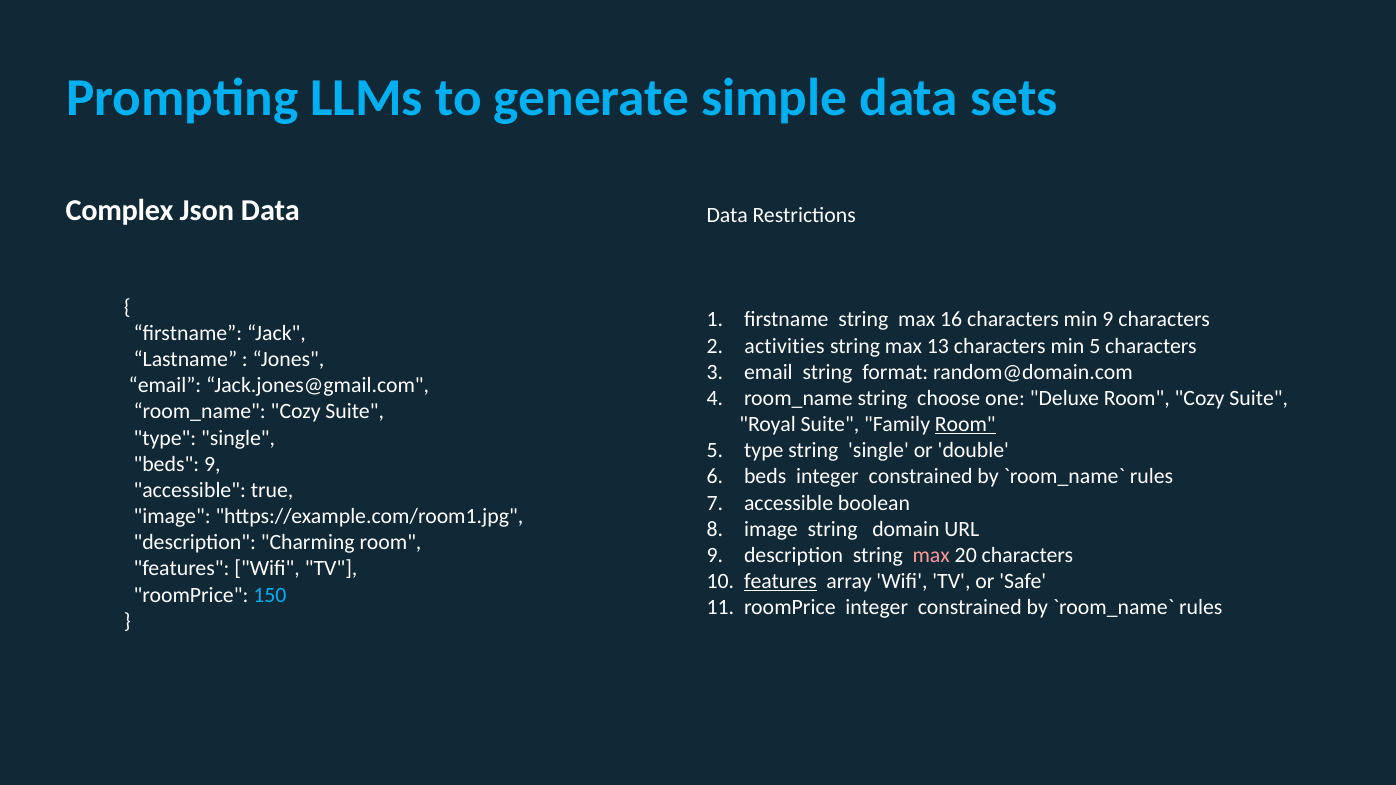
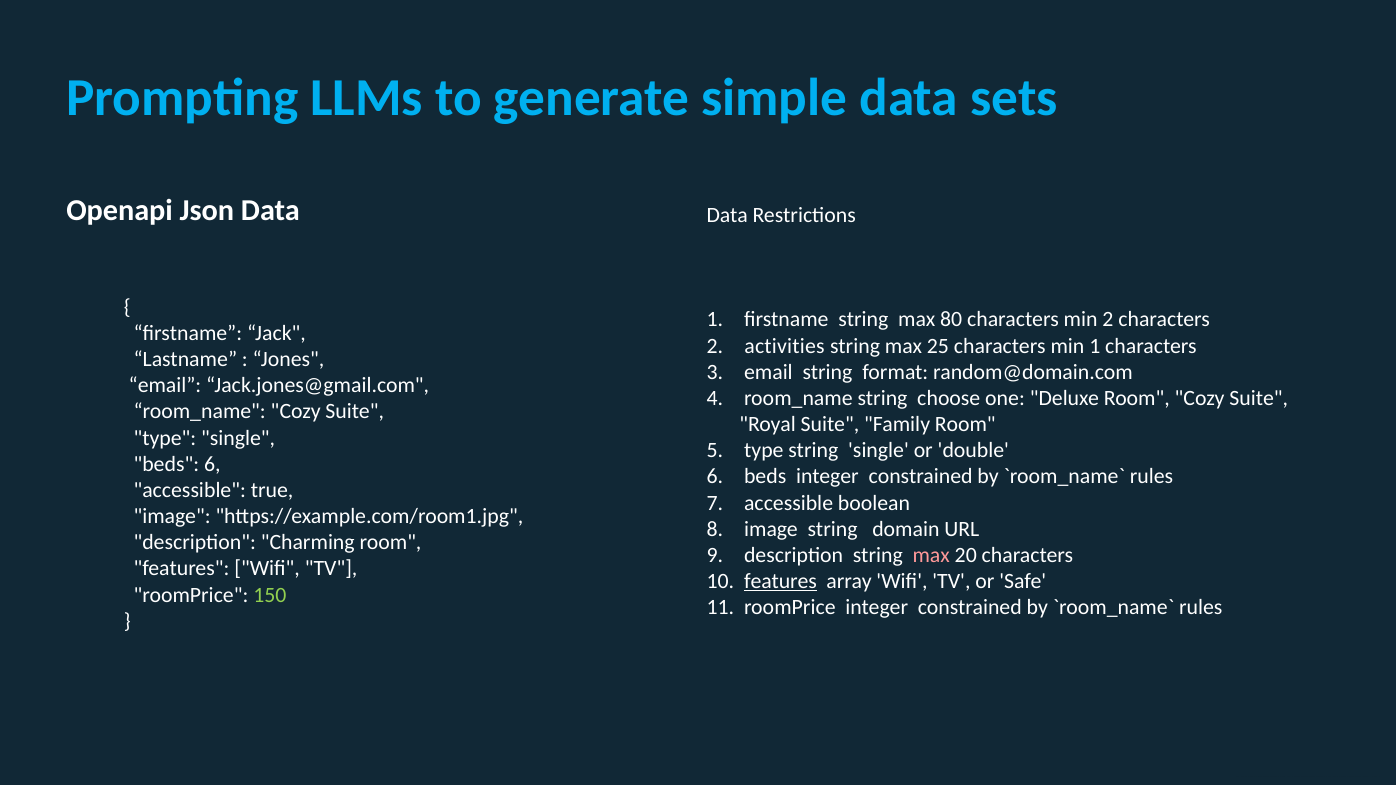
Complex: Complex -> Openapi (120, 211)
16: 16 -> 80 (951, 320)
min 9: 9 -> 2 (1108, 320)
13: 13 -> 25 (938, 346)
min 5: 5 -> 1 (1095, 346)
Room underline: present -> none (965, 425)
beds 9: 9 -> 6 (212, 464)
150 colour: light blue -> light green (270, 595)
